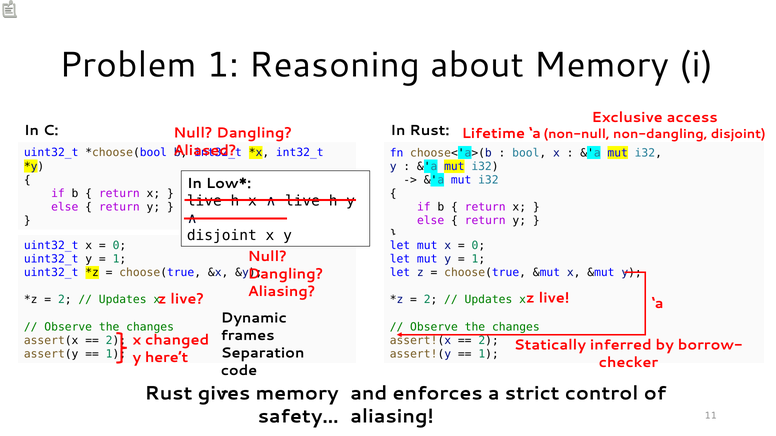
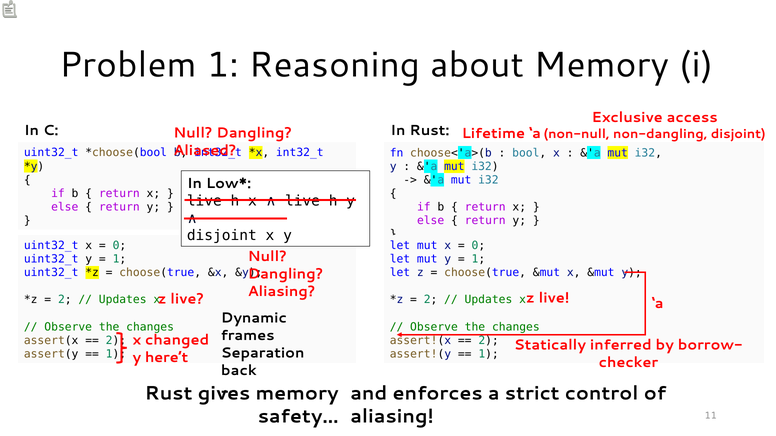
code: code -> back (239, 371)
